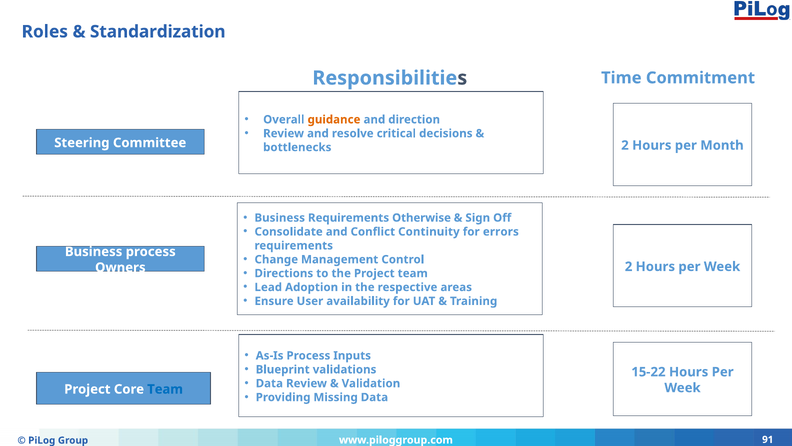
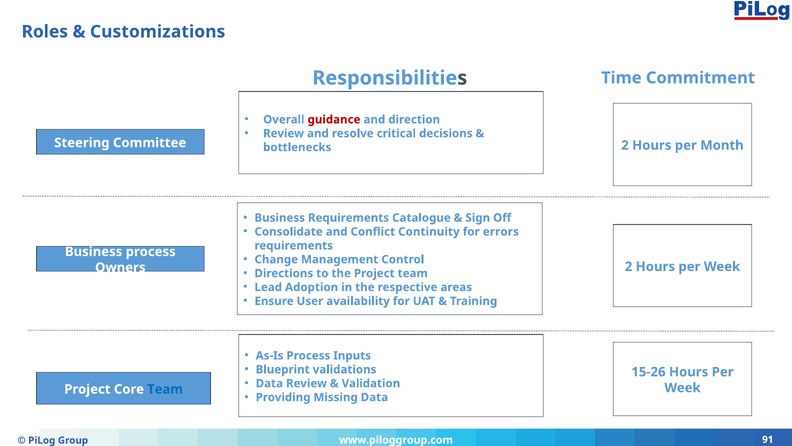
Standardization: Standardization -> Customizations (158, 32)
guidance colour: orange -> red (334, 119)
Otherwise: Otherwise -> Catalogue (421, 218)
15-22: 15-22 -> 15-26 (648, 372)
